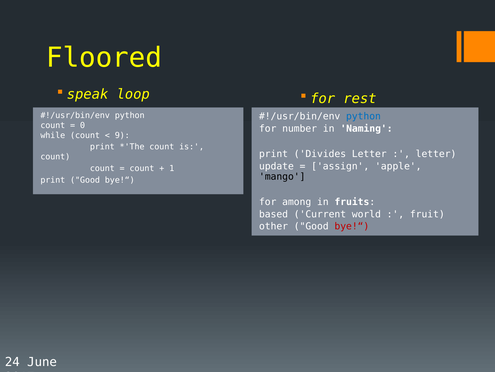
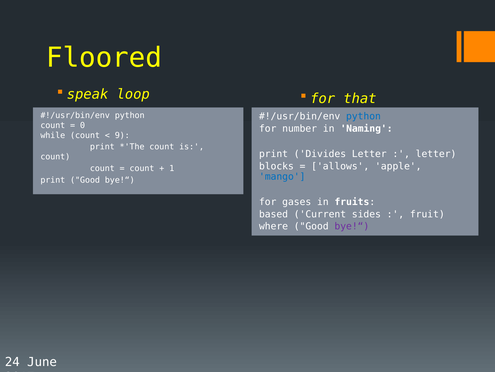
rest: rest -> that (360, 98)
update: update -> blocks (276, 166)
assign: assign -> allows (340, 166)
mango colour: black -> blue (282, 176)
among: among -> gases (297, 202)
world: world -> sides (366, 214)
other: other -> where (274, 226)
bye!“ colour: red -> purple (352, 226)
